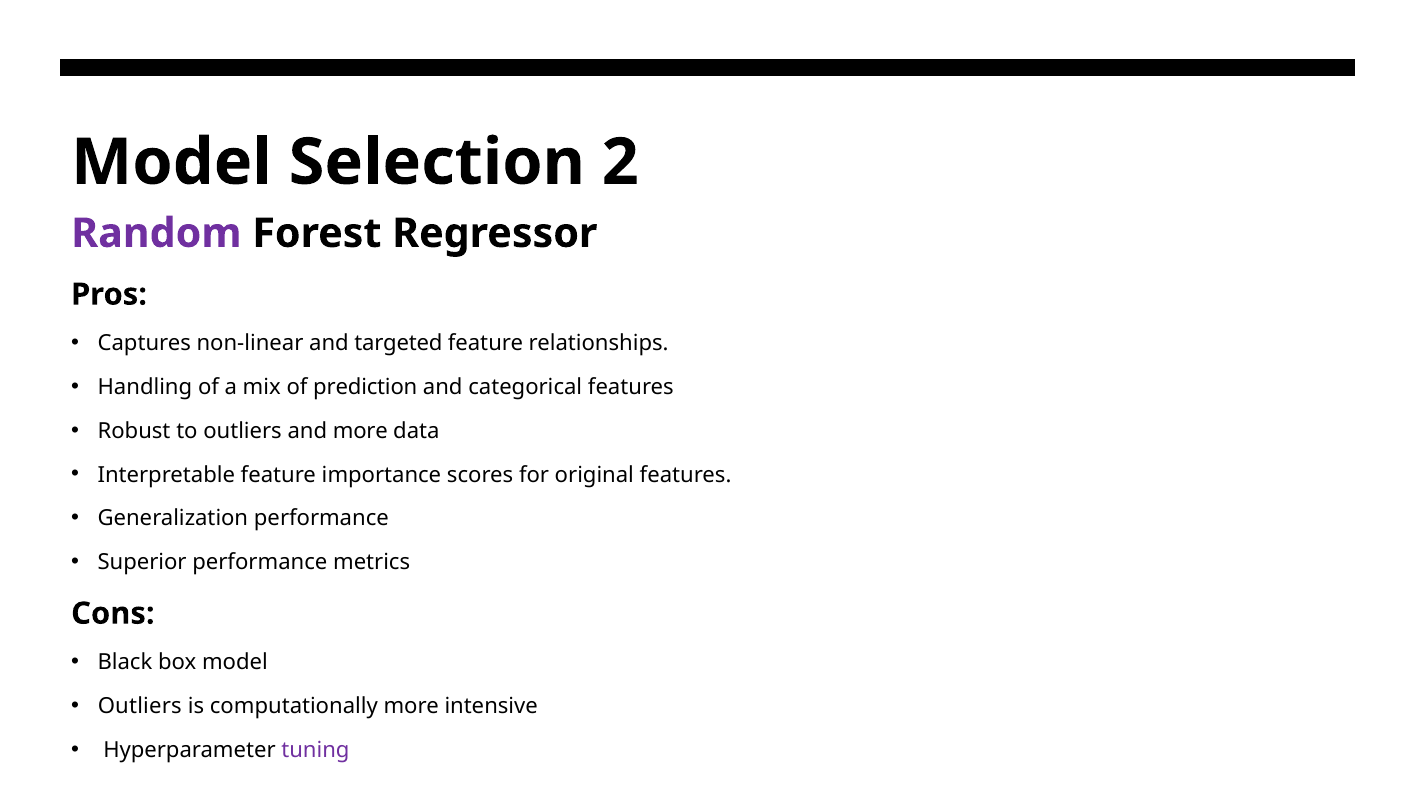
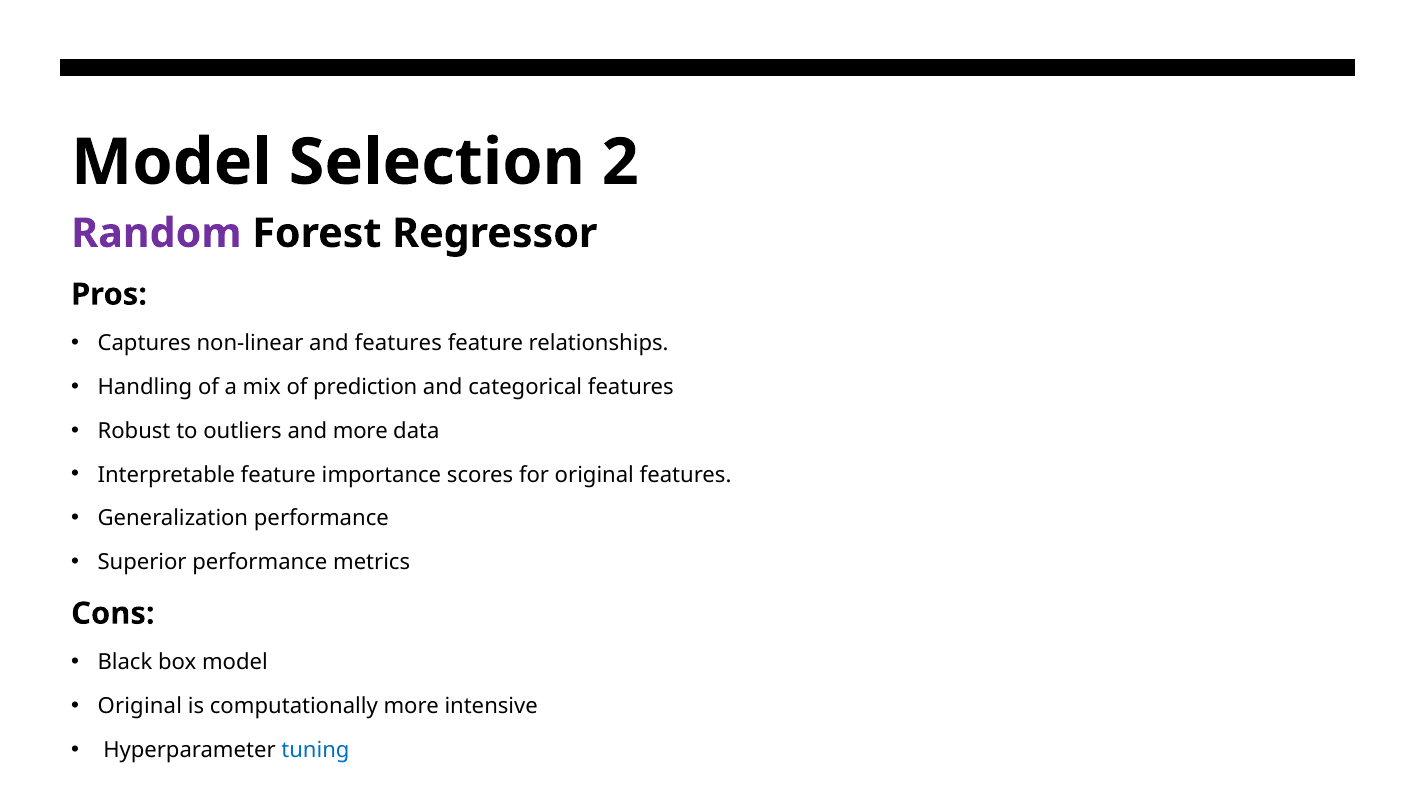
and targeted: targeted -> features (398, 343)
Outliers: Outliers -> Original (140, 706)
tuning colour: purple -> blue (315, 750)
